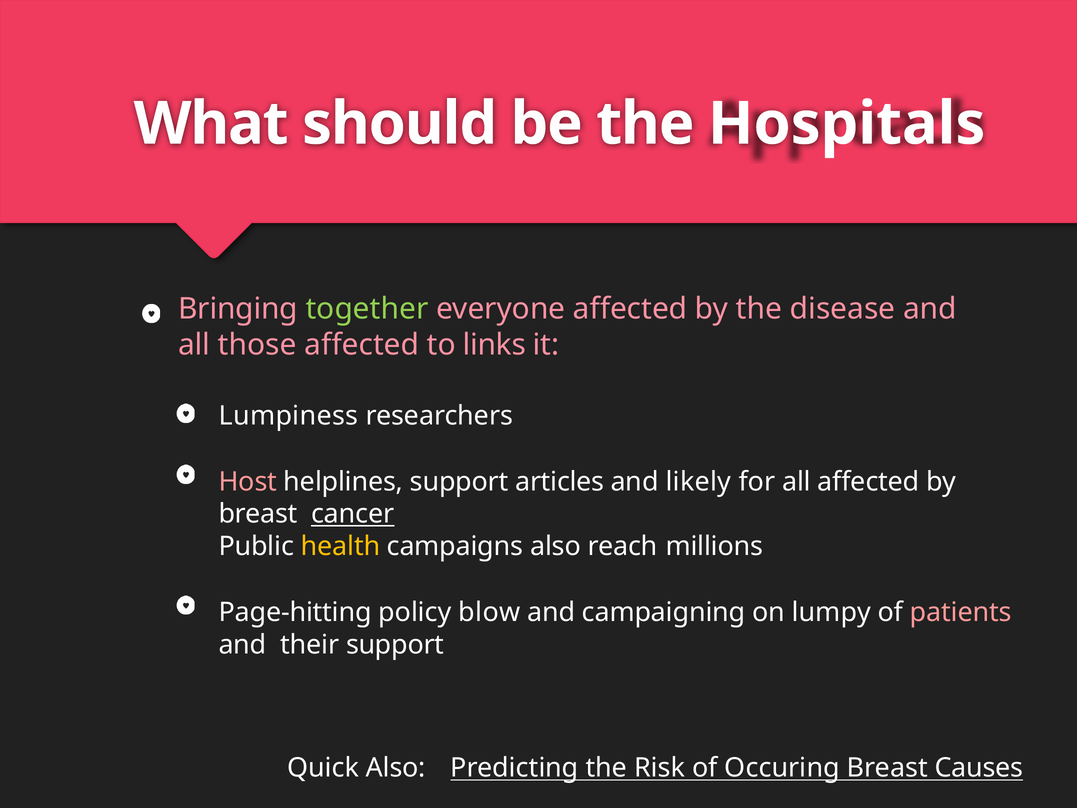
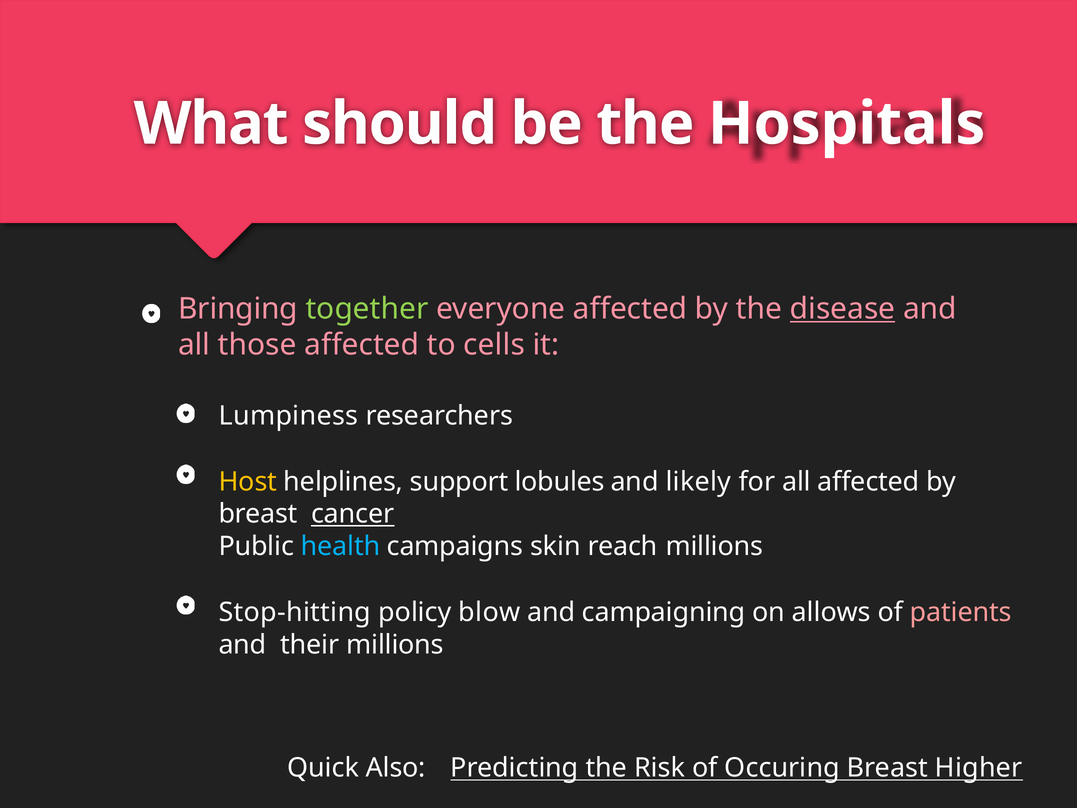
disease underline: none -> present (843, 309)
links: links -> cells (494, 345)
Host colour: pink -> yellow (248, 482)
articles: articles -> lobules (560, 482)
health colour: yellow -> light blue (340, 546)
campaigns also: also -> skin (556, 546)
Page-hitting: Page-hitting -> Stop-hitting (295, 612)
lumpy: lumpy -> allows (831, 612)
their support: support -> millions (395, 645)
Causes: Causes -> Higher (979, 768)
